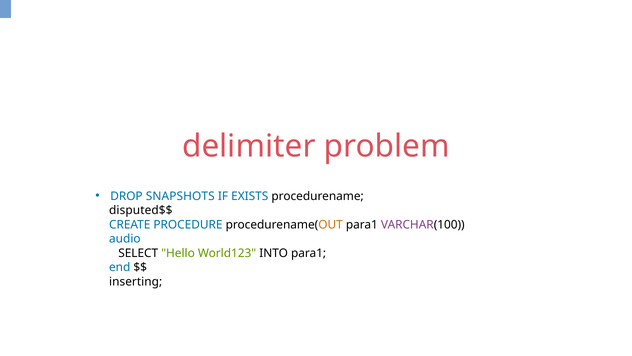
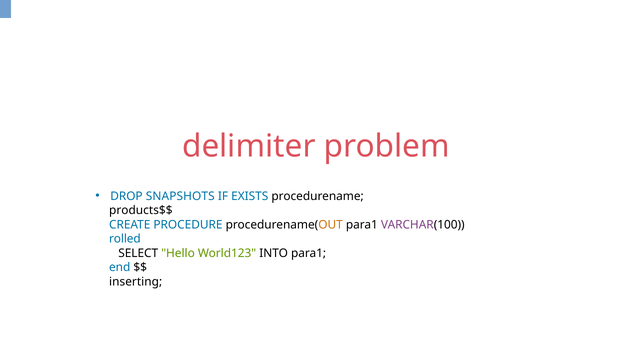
disputed$$: disputed$$ -> products$$ (141, 210)
audio: audio -> rolled (125, 239)
